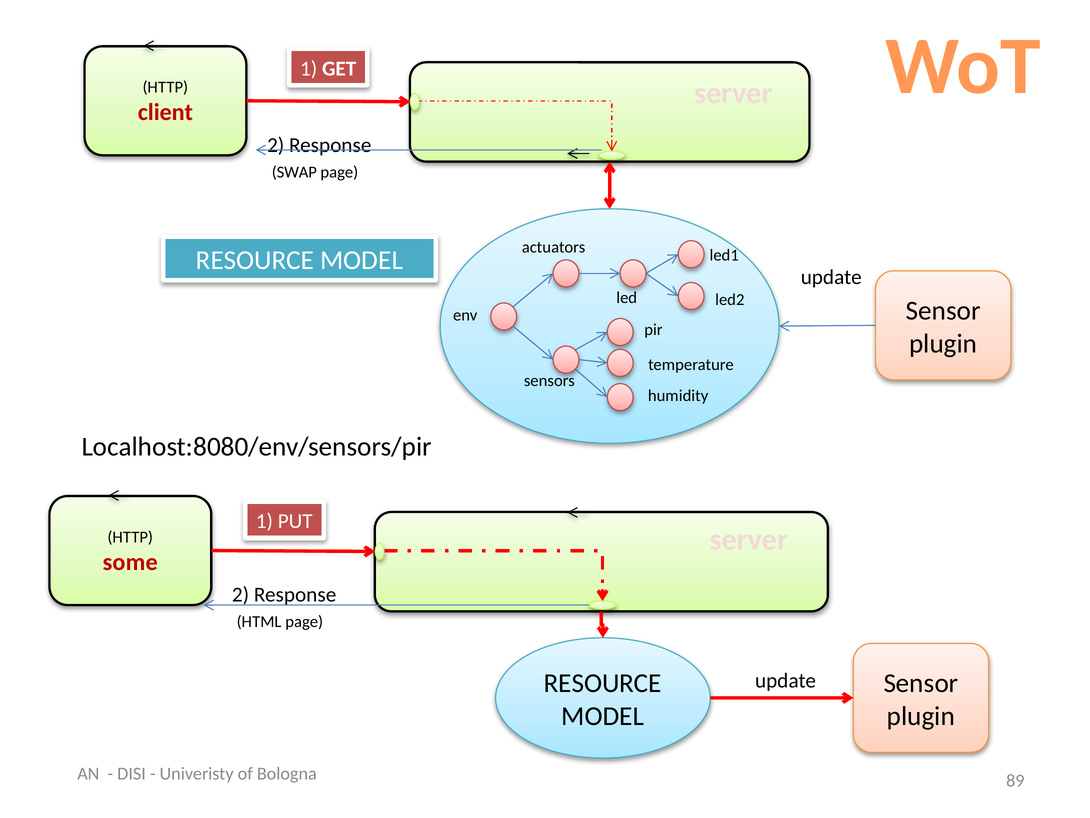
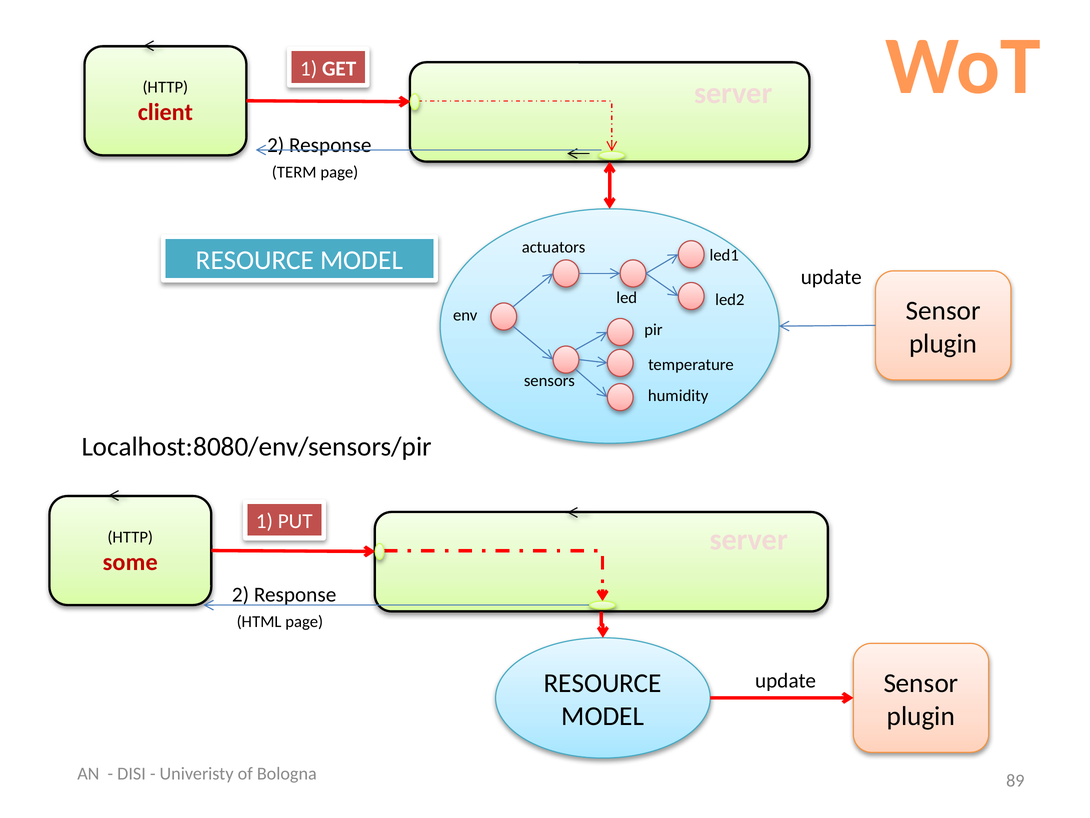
SWAP: SWAP -> TERM (294, 172)
